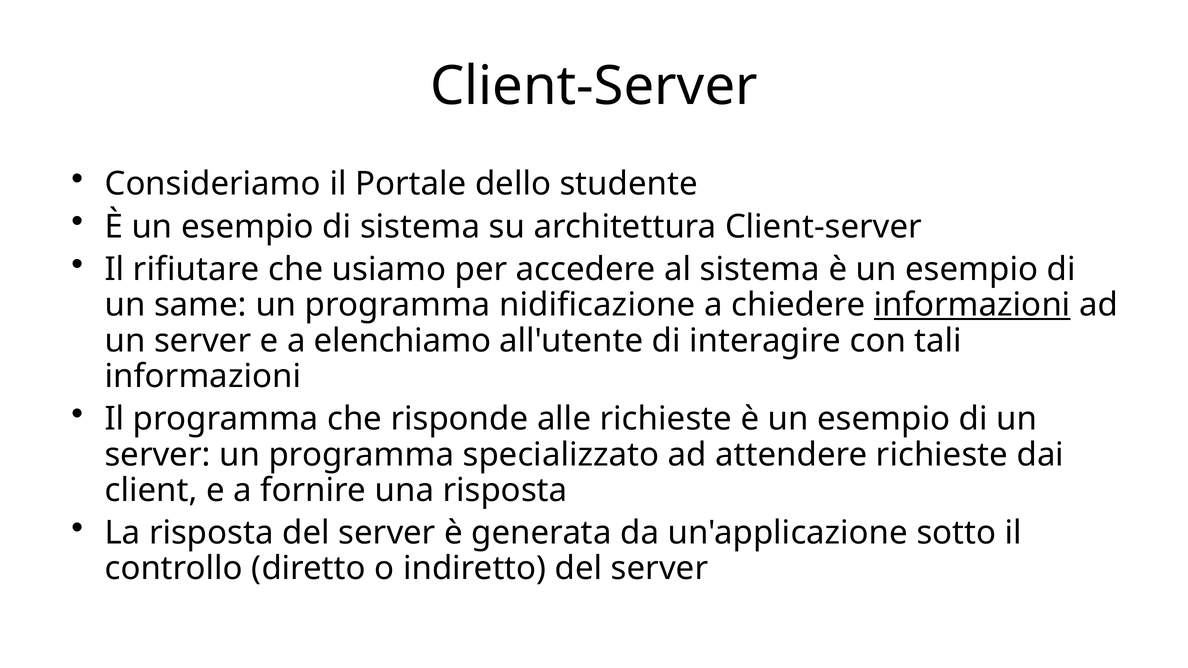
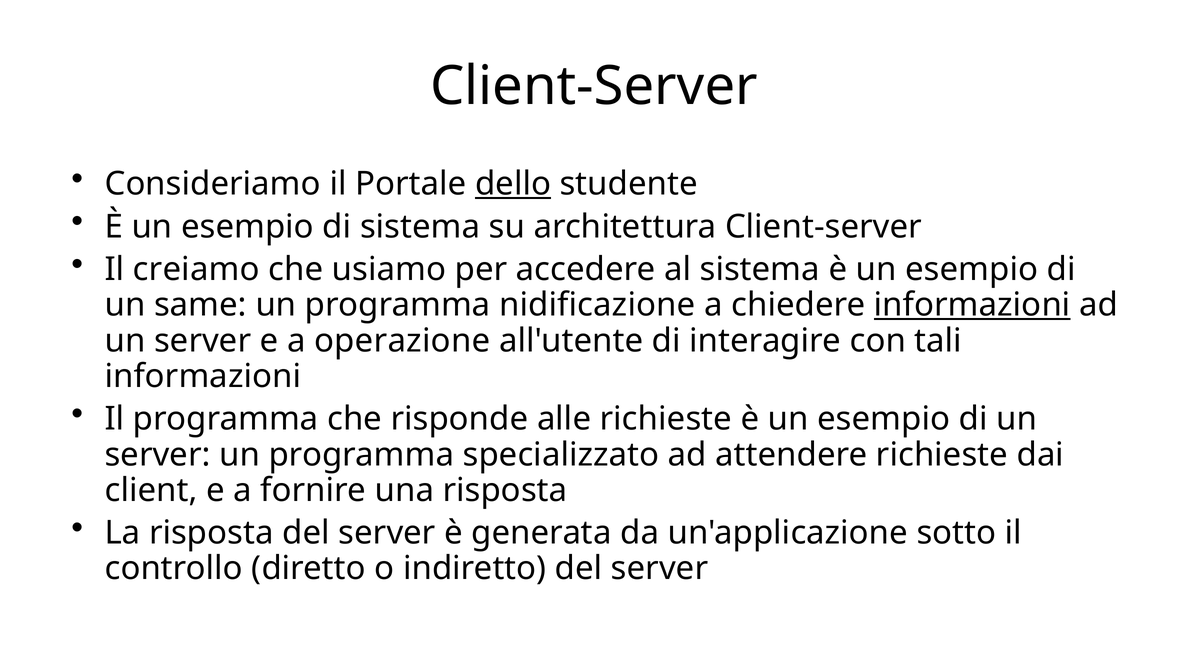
dello underline: none -> present (513, 184)
rifiutare: rifiutare -> creiamo (196, 269)
elenchiamo: elenchiamo -> operazione (402, 341)
